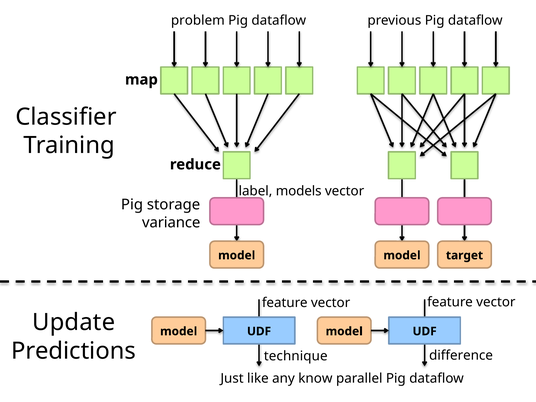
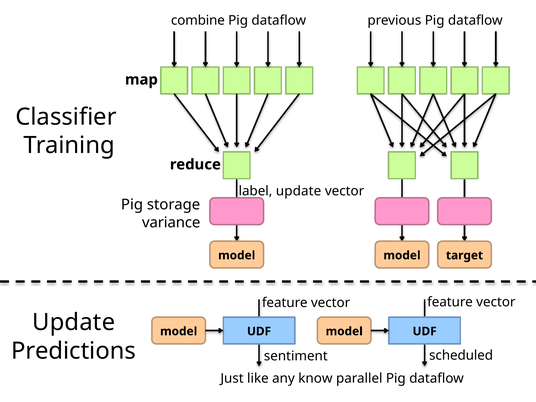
problem: problem -> combine (198, 21)
models: models -> update (299, 191)
difference: difference -> scheduled (461, 356)
technique: technique -> sentiment (296, 356)
